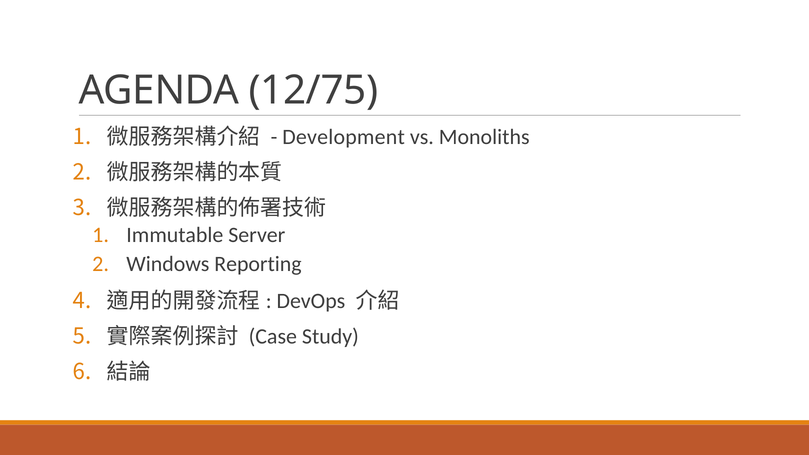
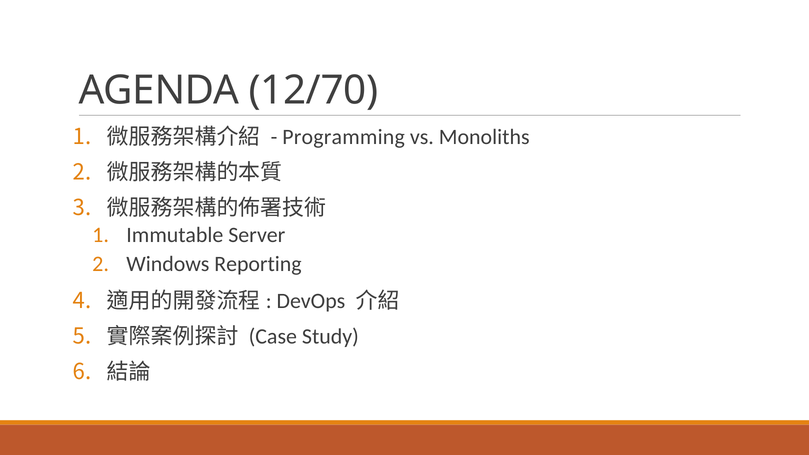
12/75: 12/75 -> 12/70 (313, 91)
Development: Development -> Programming (344, 137)
